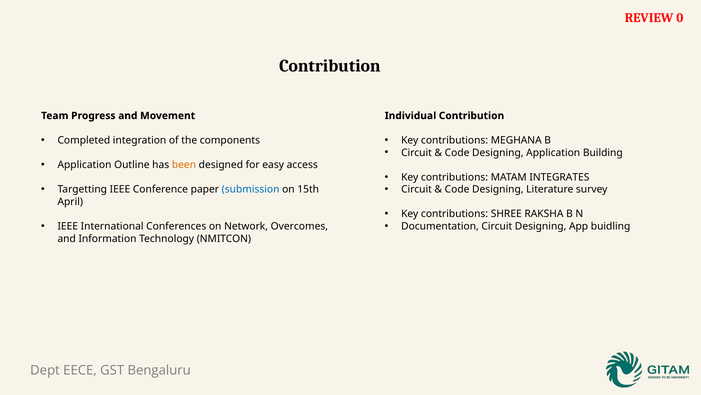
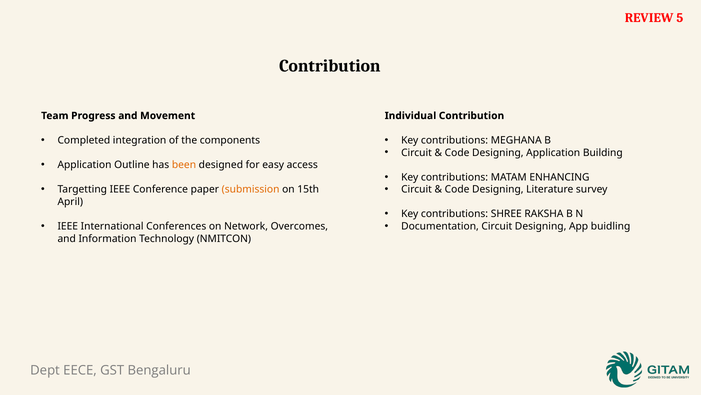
0: 0 -> 5 (680, 18)
INTEGRATES: INTEGRATES -> ENHANCING (559, 177)
submission colour: blue -> orange (251, 189)
